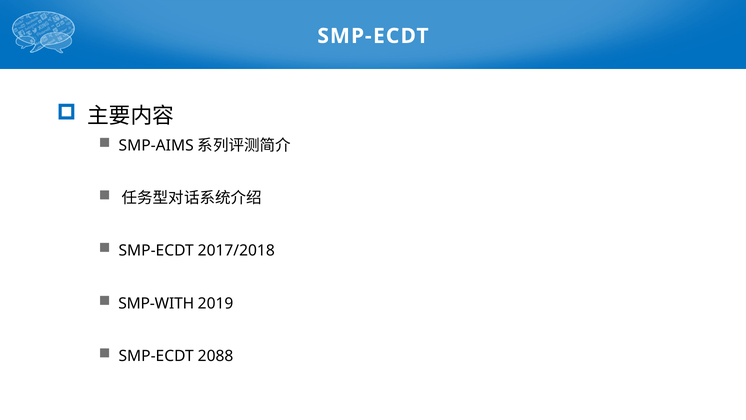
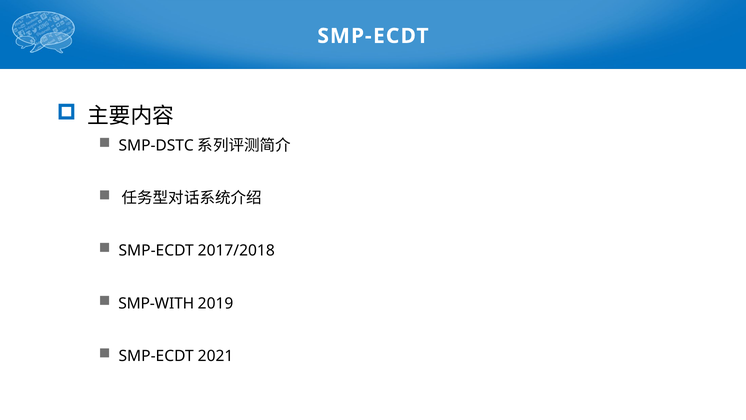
SMP-AIMS: SMP-AIMS -> SMP-DSTC (156, 146)
2088: 2088 -> 2021 (216, 356)
